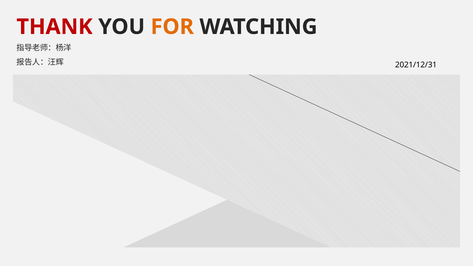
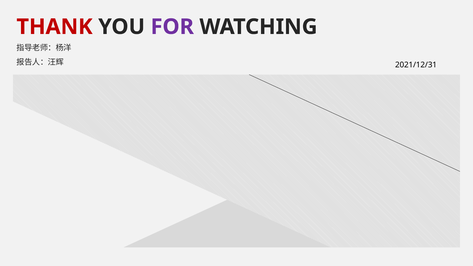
FOR colour: orange -> purple (172, 27)
